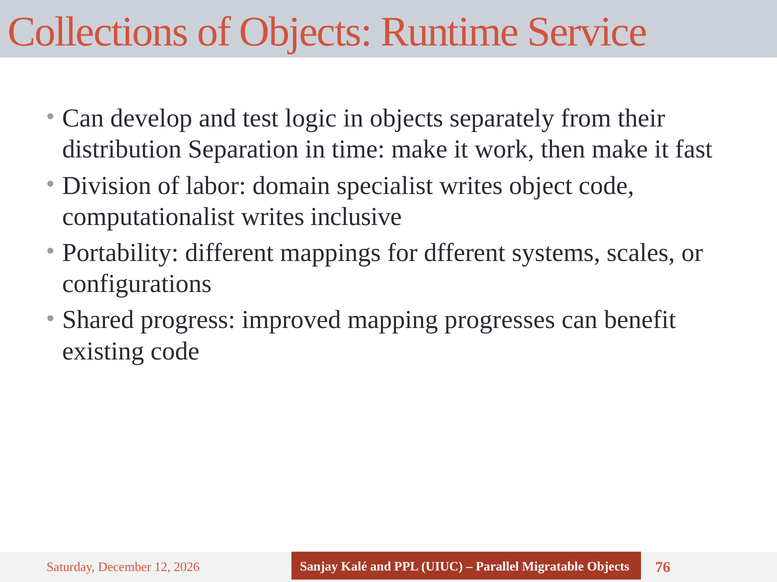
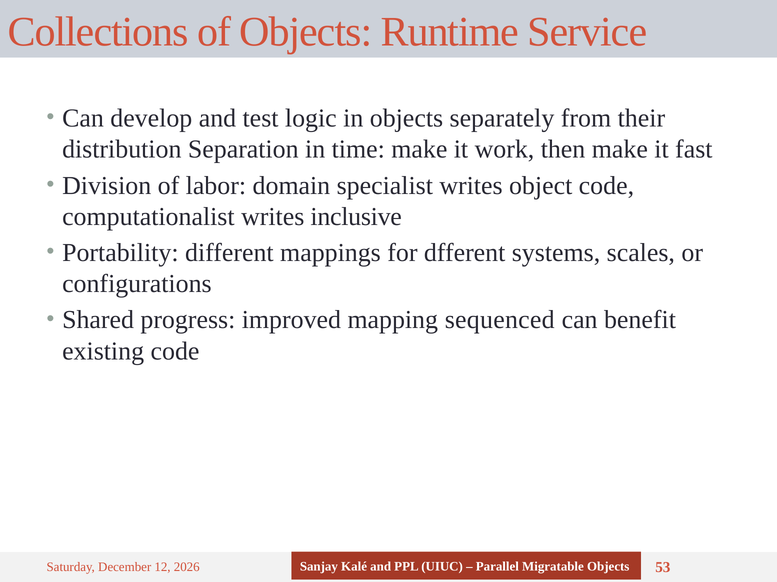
progresses: progresses -> sequenced (500, 320)
76: 76 -> 53 (663, 568)
